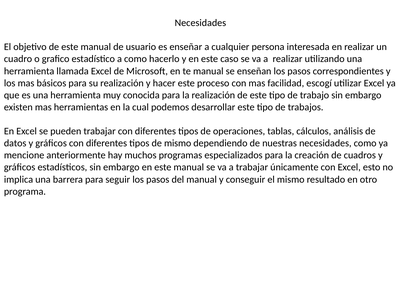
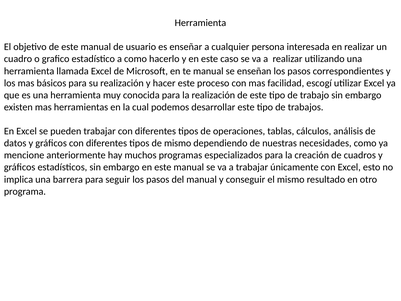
Necesidades: Necesidades -> Herramienta (200, 23)
